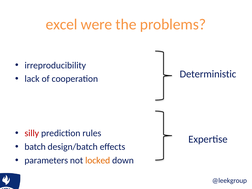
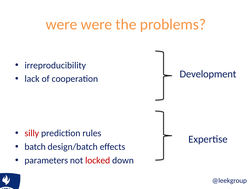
excel: excel -> were (62, 24)
Deterministic: Deterministic -> Development (208, 74)
locked colour: orange -> red (98, 160)
